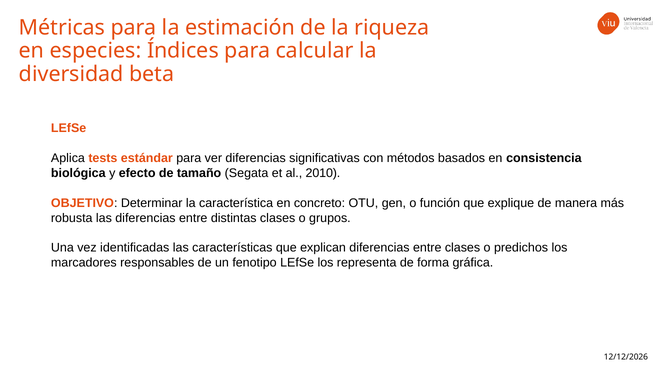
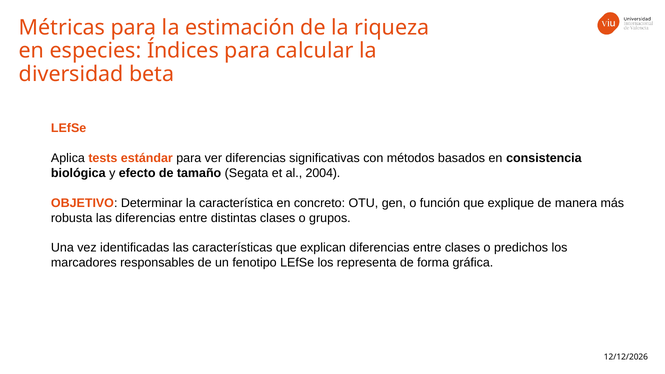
2010: 2010 -> 2004 (323, 173)
